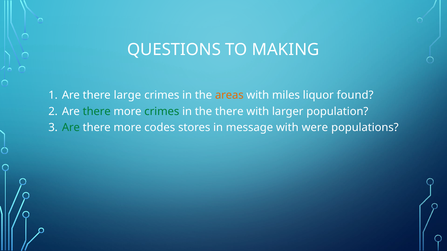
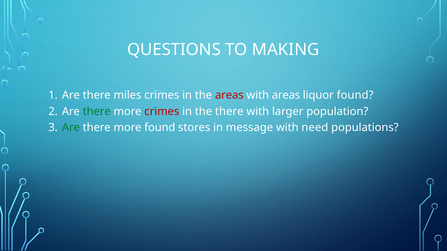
large: large -> miles (127, 95)
areas colour: orange -> red (229, 95)
with miles: miles -> areas (286, 95)
crimes colour: green -> red (162, 112)
more codes: codes -> found (160, 128)
were: were -> need (315, 128)
